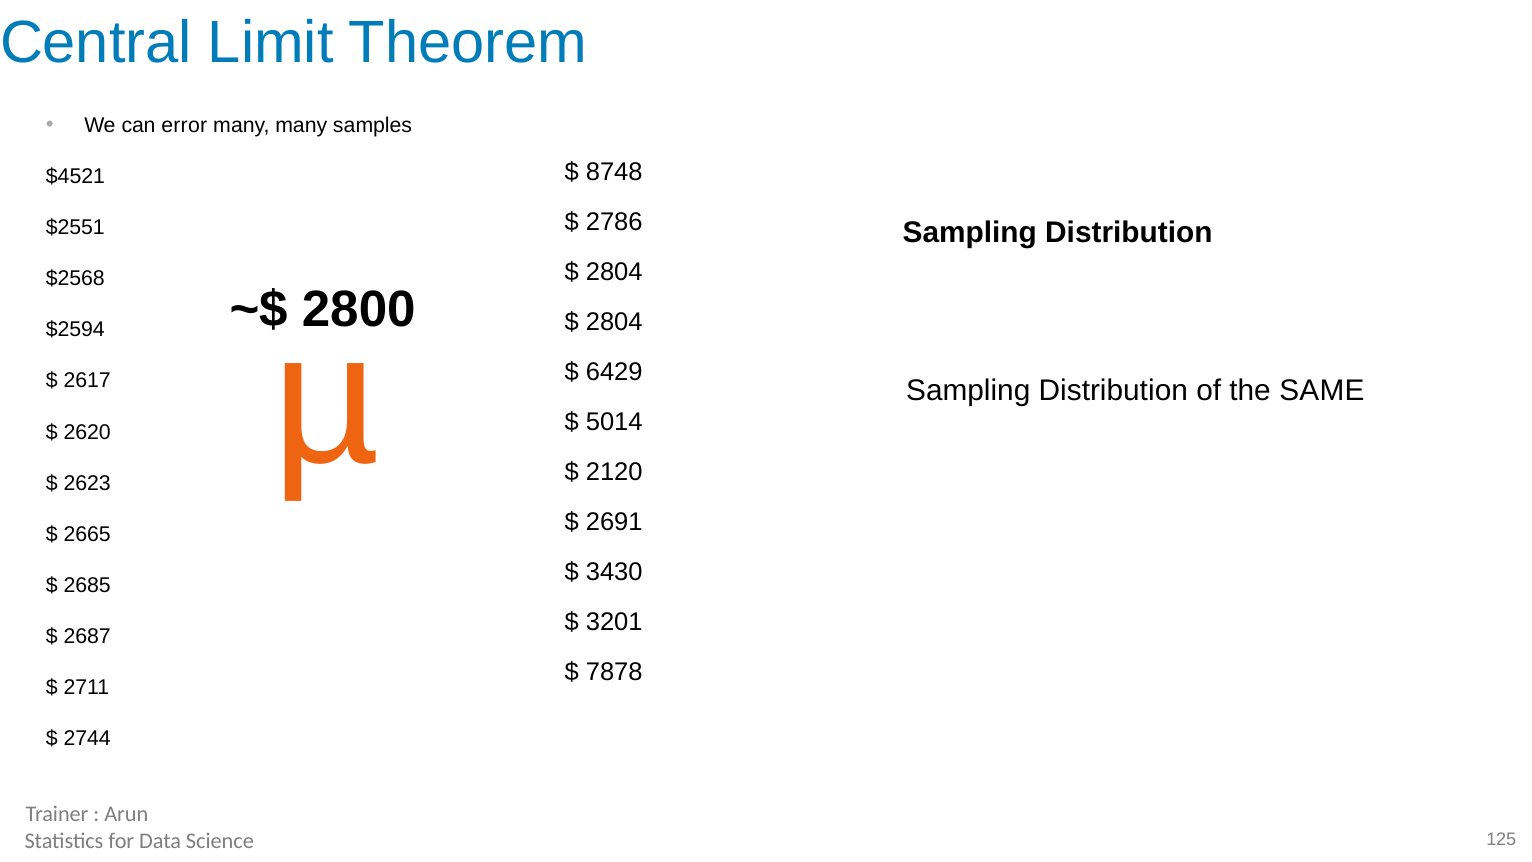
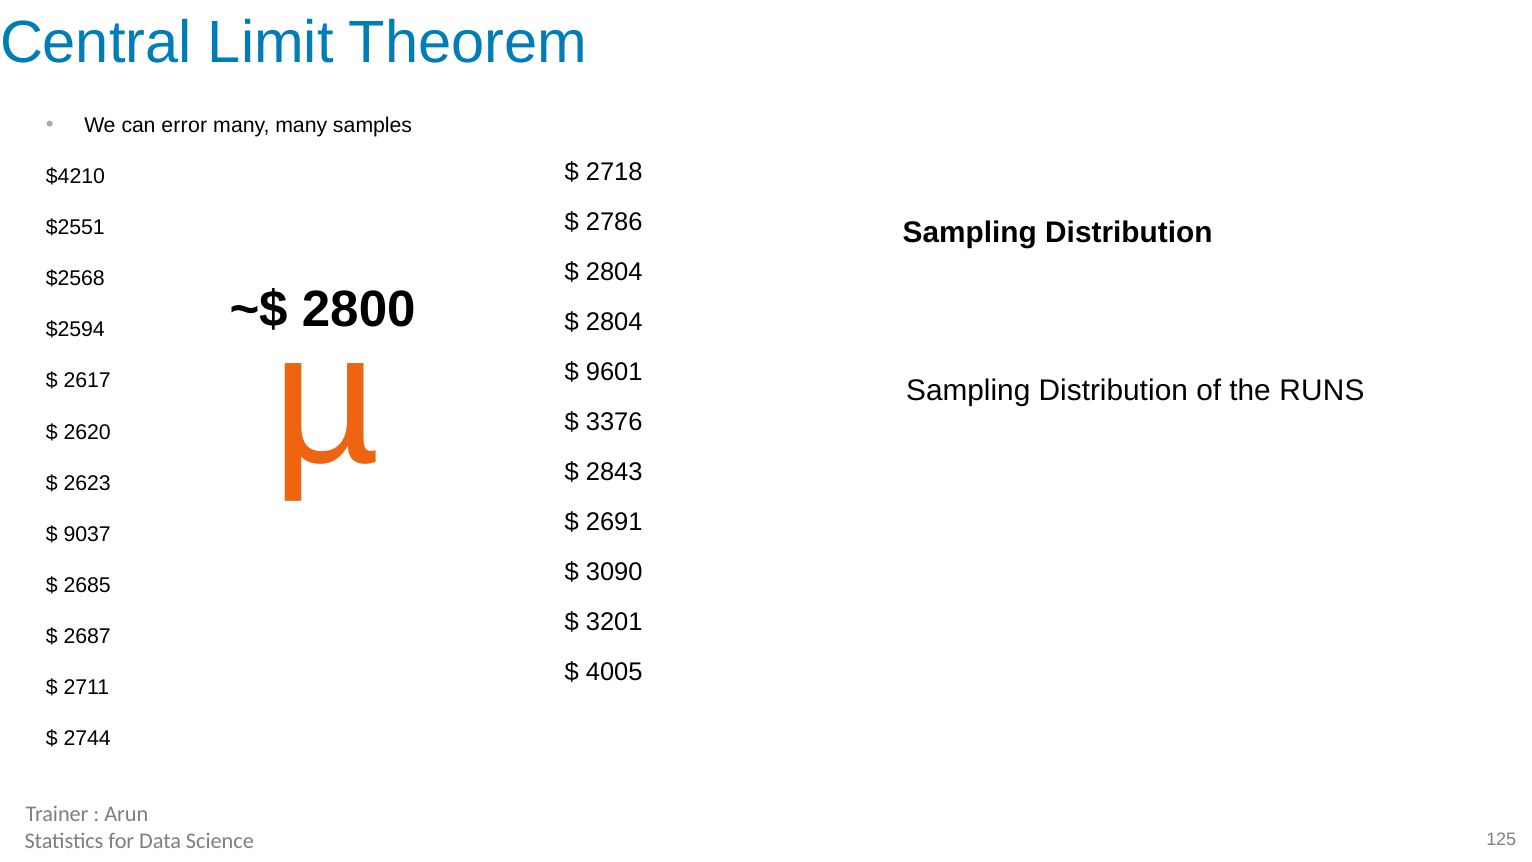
8748: 8748 -> 2718 (614, 172)
$4521: $4521 -> $4210 (75, 176)
6429: 6429 -> 9601 (614, 372)
SAME: SAME -> RUNS (1322, 391)
5014: 5014 -> 3376 (614, 422)
2120: 2120 -> 2843 (614, 472)
2665: 2665 -> 9037 (87, 534)
3430: 3430 -> 3090 (614, 572)
7878: 7878 -> 4005 (614, 672)
